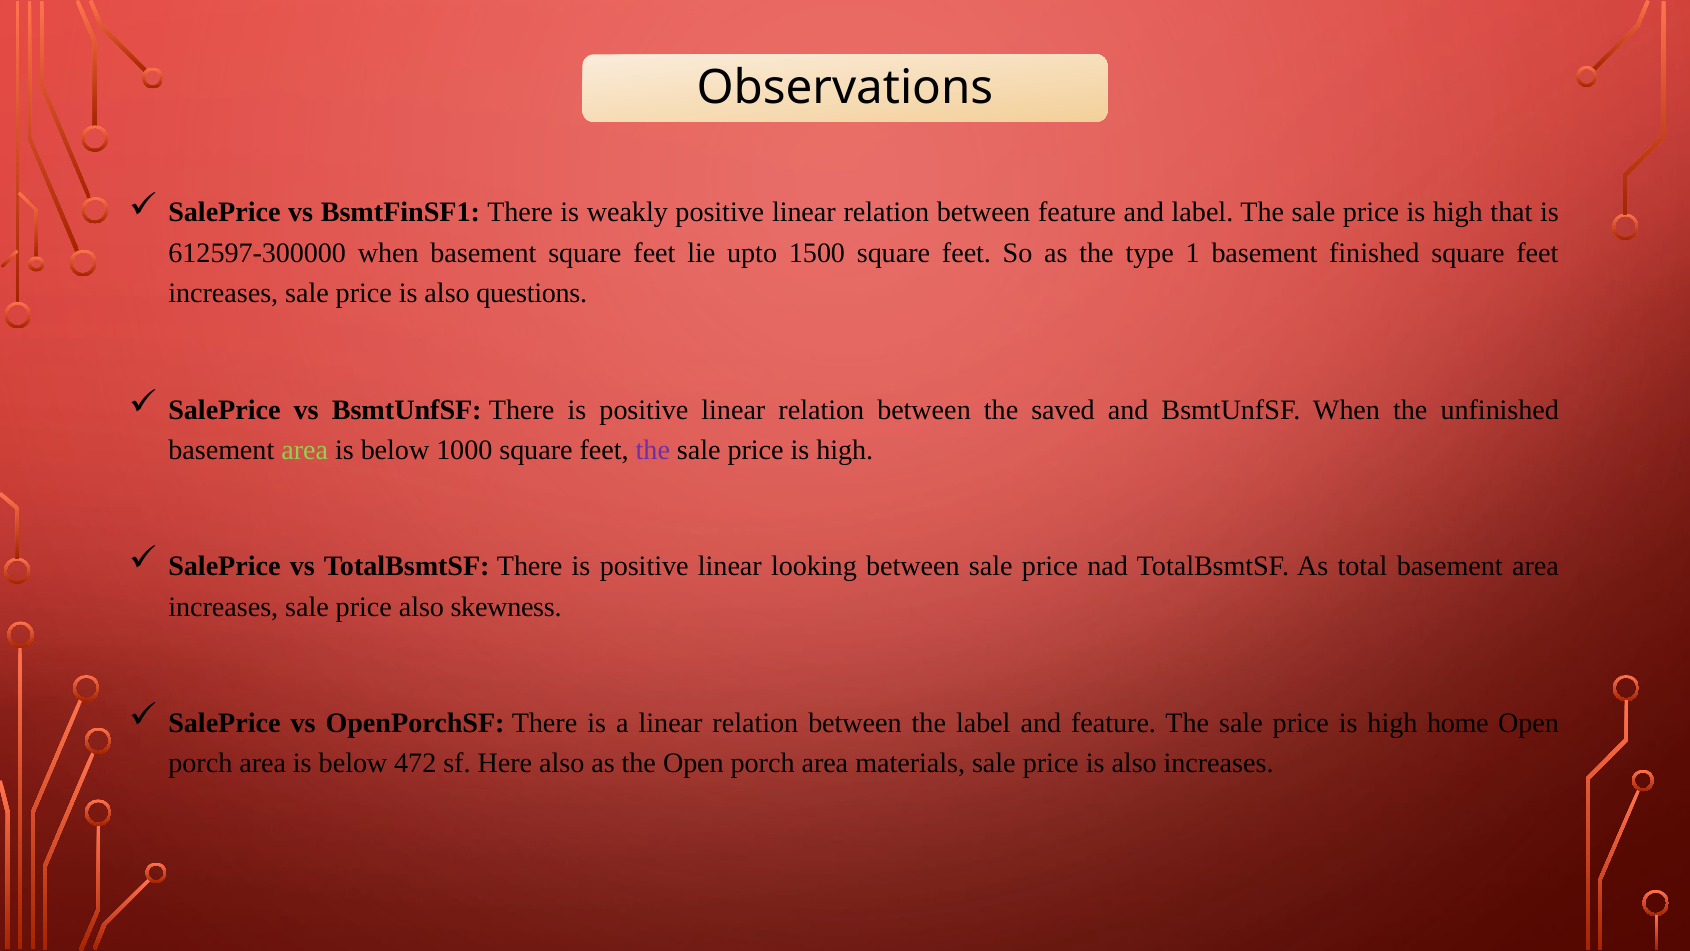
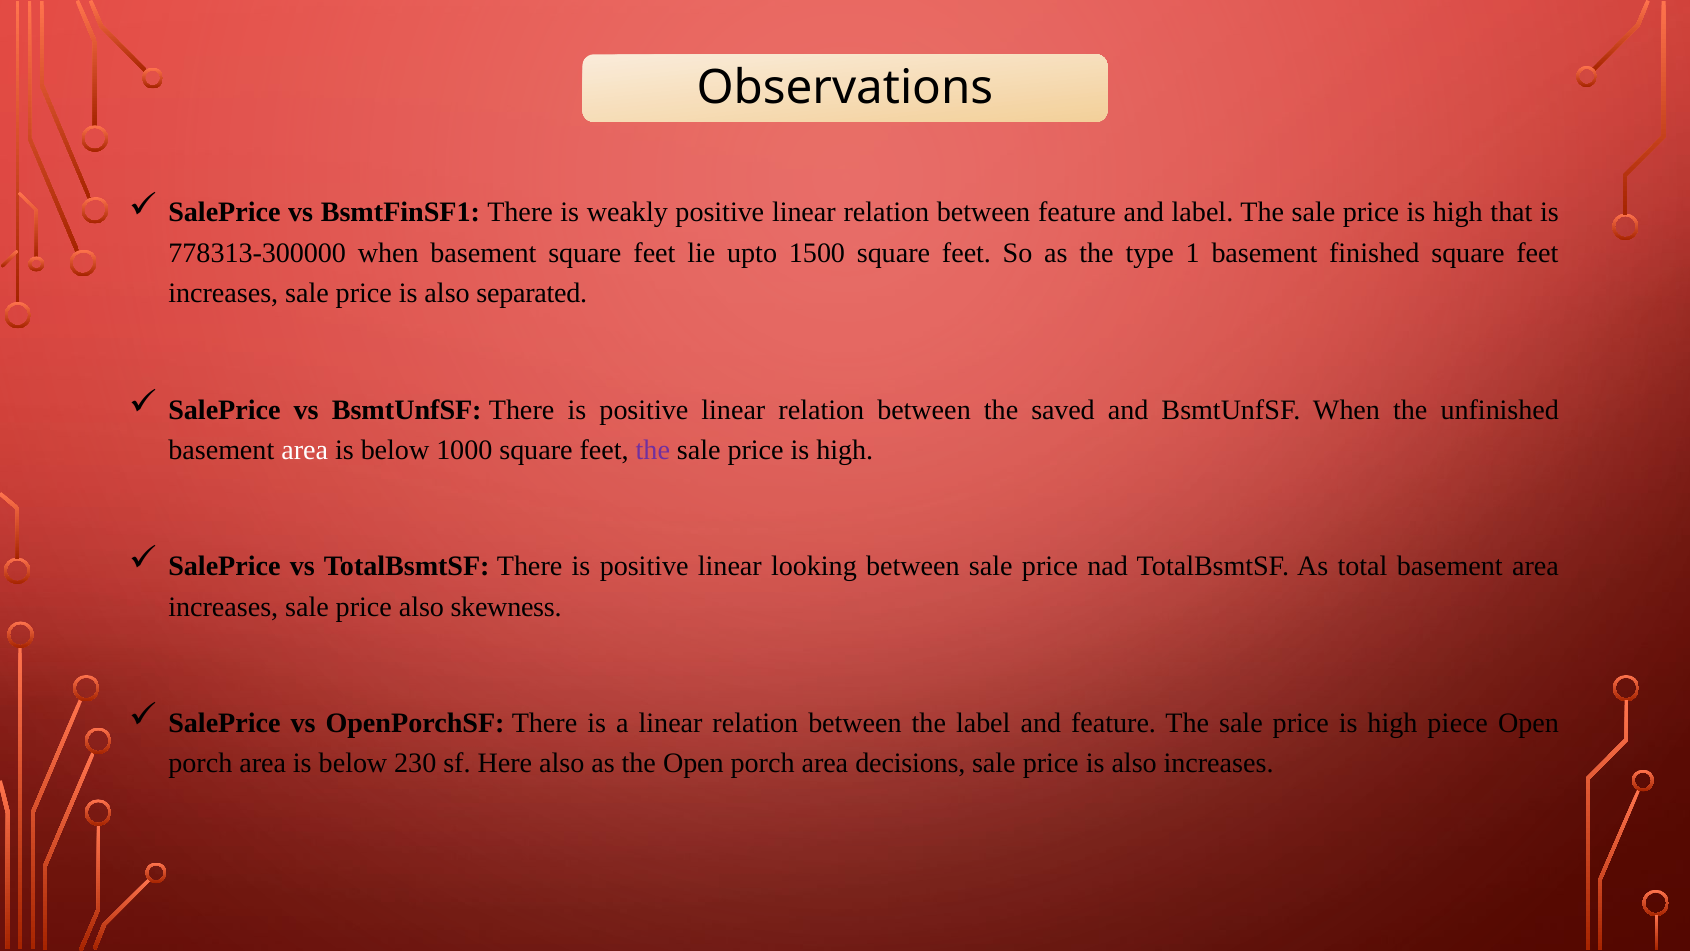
612597-300000: 612597-300000 -> 778313-300000 (257, 253)
questions: questions -> separated (532, 293)
area colour: light green -> white (305, 450)
home: home -> piece (1458, 723)
472: 472 -> 230 (415, 763)
materials: materials -> decisions (910, 763)
